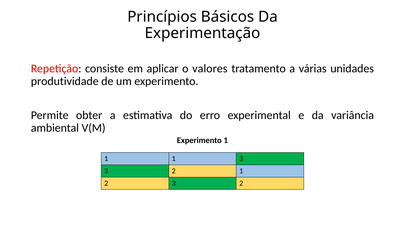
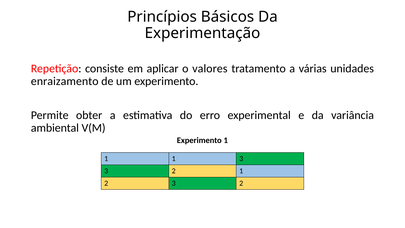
produtividade: produtividade -> enraizamento (65, 81)
